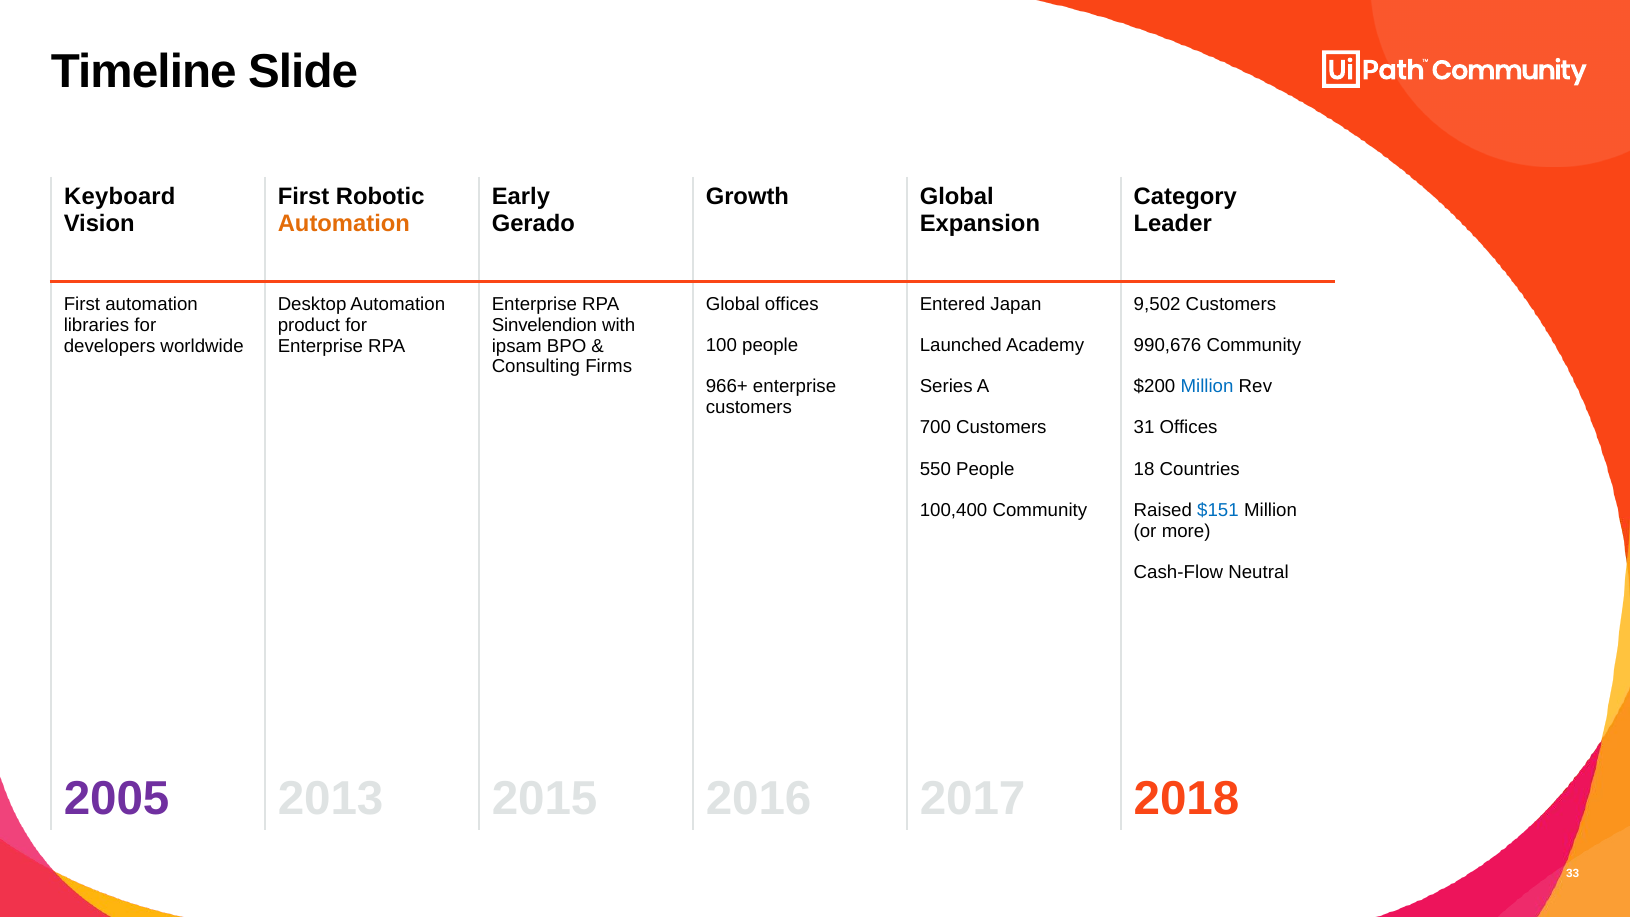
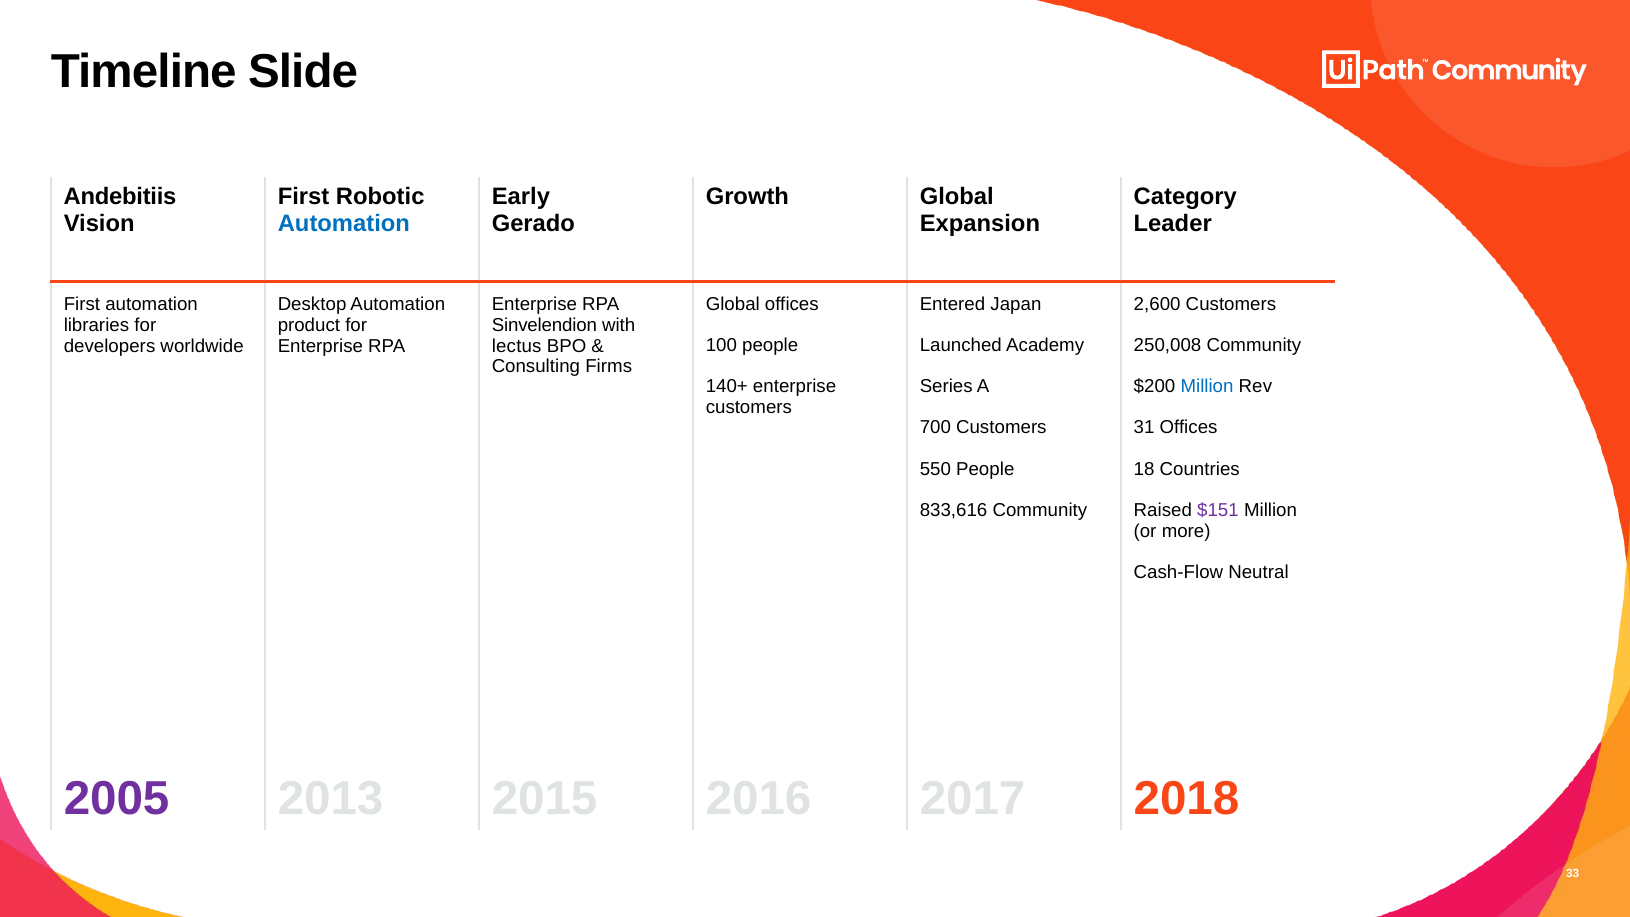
Keyboard: Keyboard -> Andebitiis (120, 197)
Automation colour: orange -> blue (344, 223)
9,502: 9,502 -> 2,600 (1157, 304)
990,676: 990,676 -> 250,008 (1168, 346)
ipsam: ipsam -> lectus (517, 346)
966+: 966+ -> 140+ (727, 387)
100,400: 100,400 -> 833,616 (954, 510)
$151 colour: blue -> purple (1218, 510)
